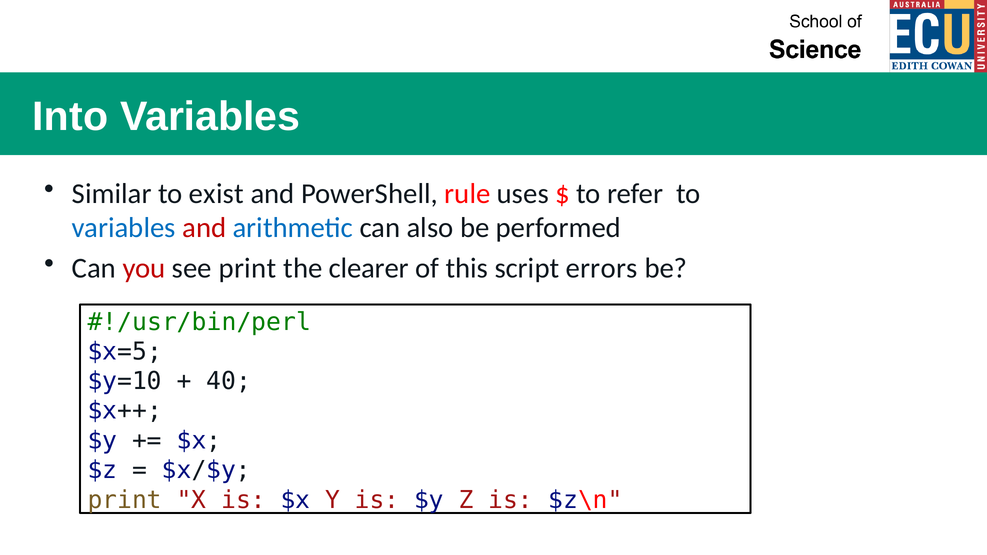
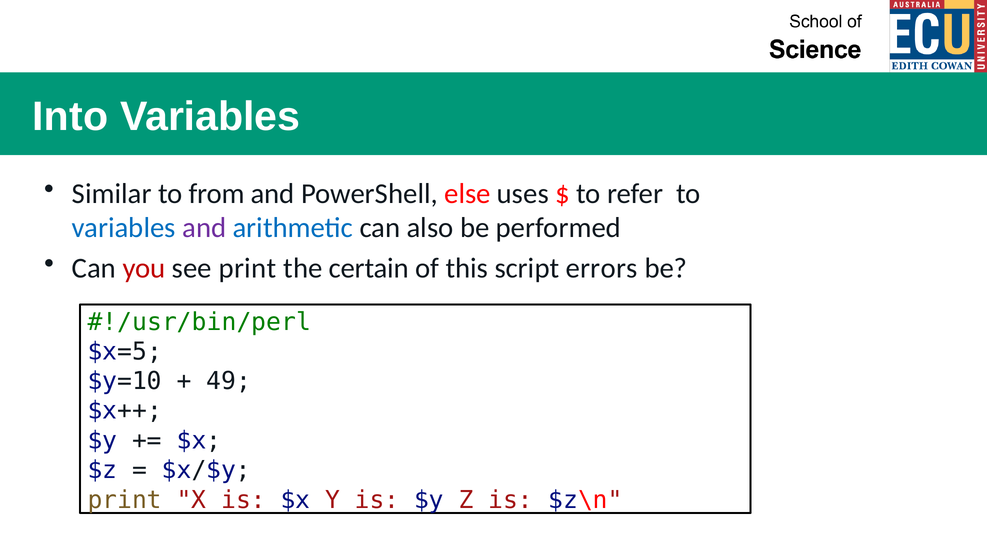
exist: exist -> from (217, 194)
rule: rule -> else (468, 194)
and colour: red -> purple (204, 228)
clearer: clearer -> certain (369, 268)
40: 40 -> 49 (229, 381)
